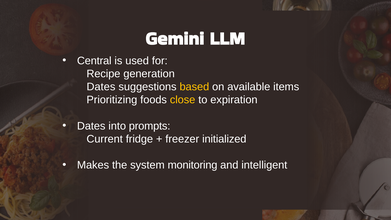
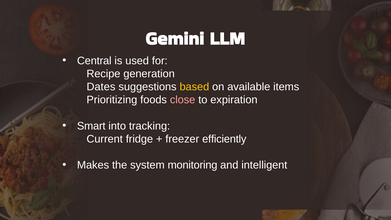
close colour: yellow -> pink (183, 100)
Dates: Dates -> Smart (91, 126)
prompts: prompts -> tracking (150, 126)
initialized: initialized -> efficiently (224, 139)
